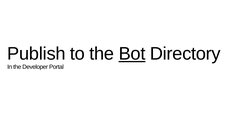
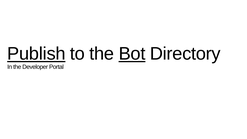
Publish underline: none -> present (36, 54)
